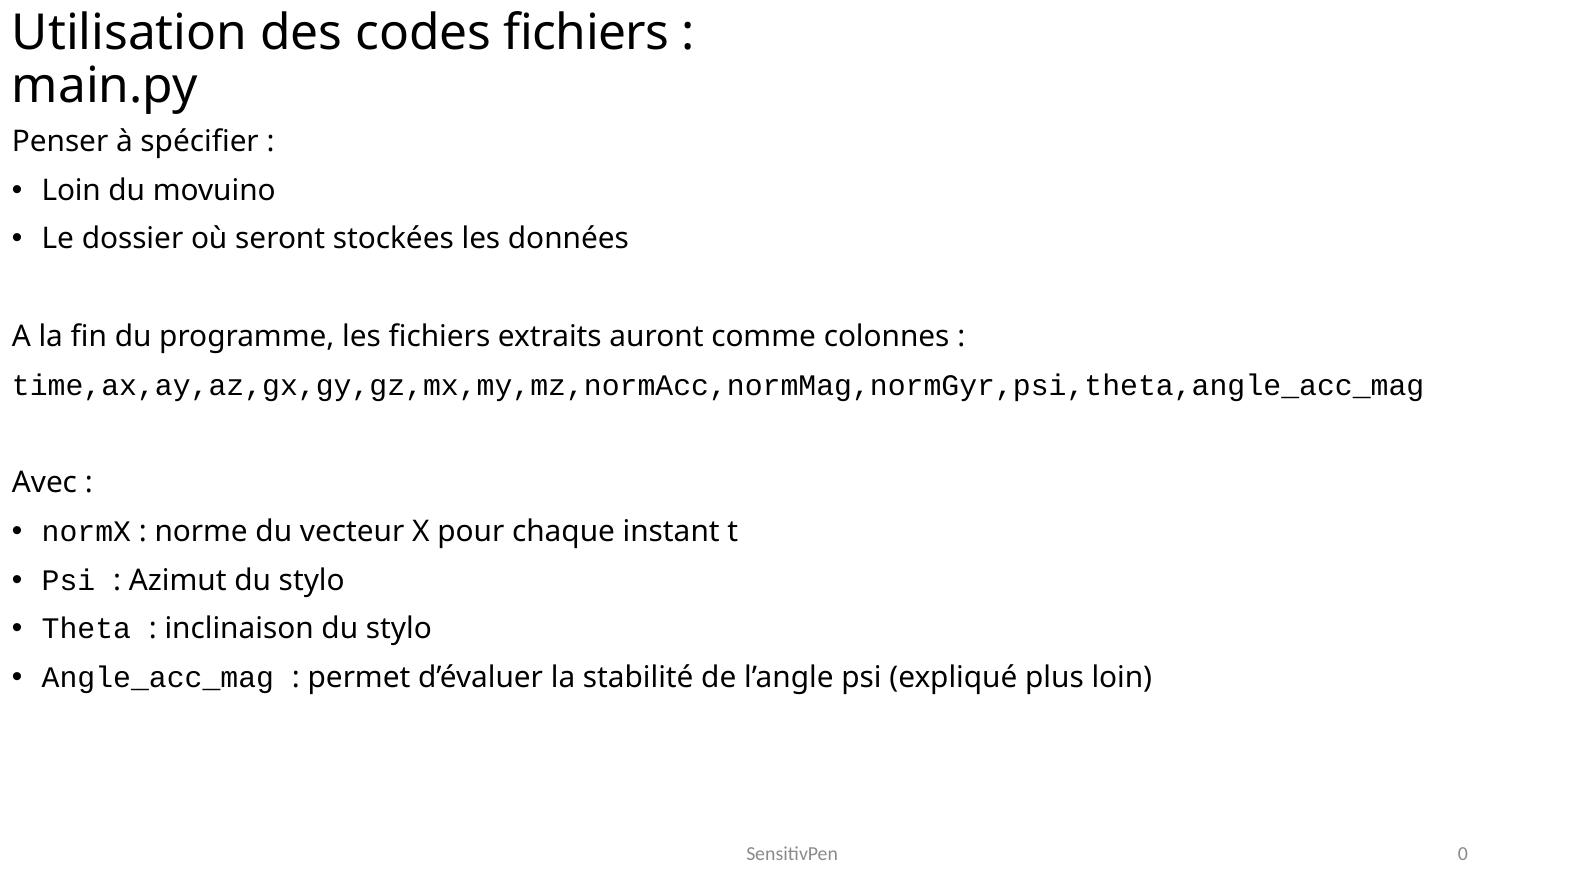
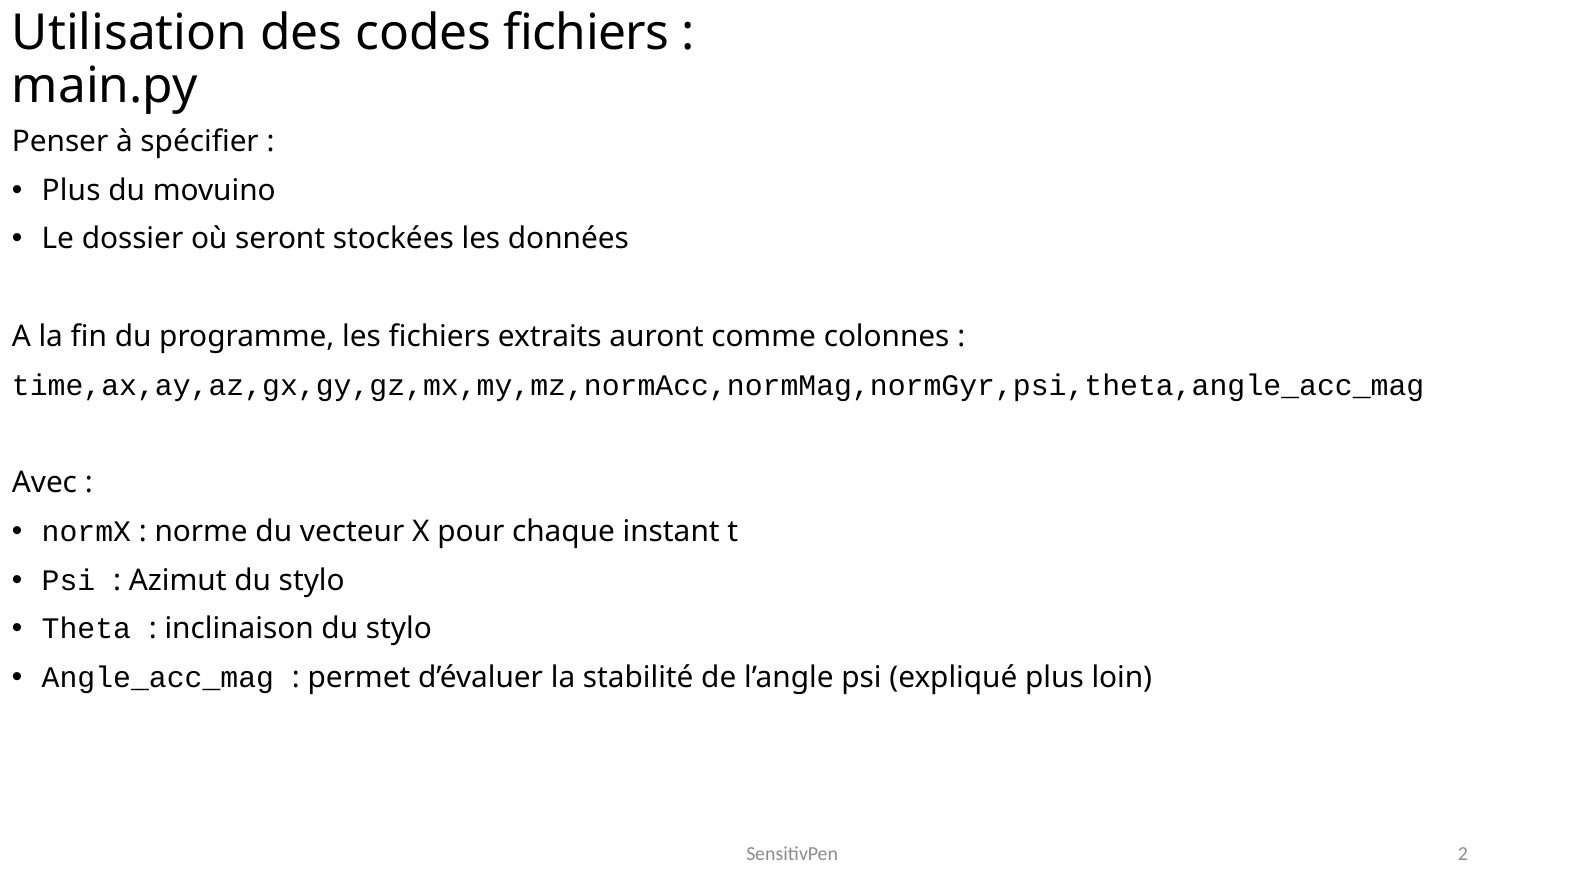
Loin: Loin -> Plus (71, 190)
0: 0 -> 2 (1463, 853)
